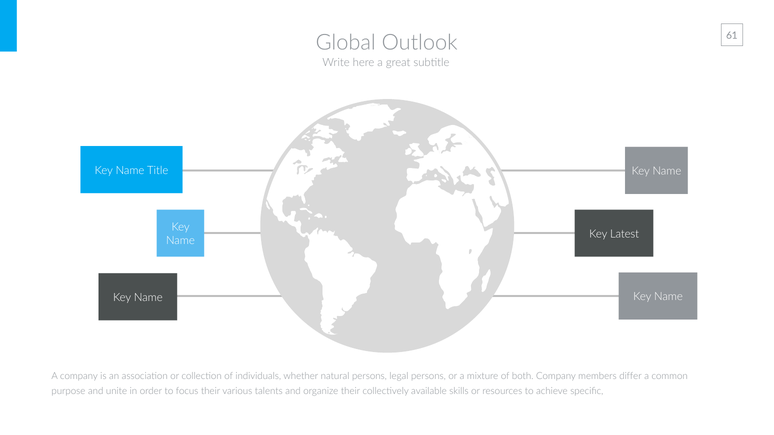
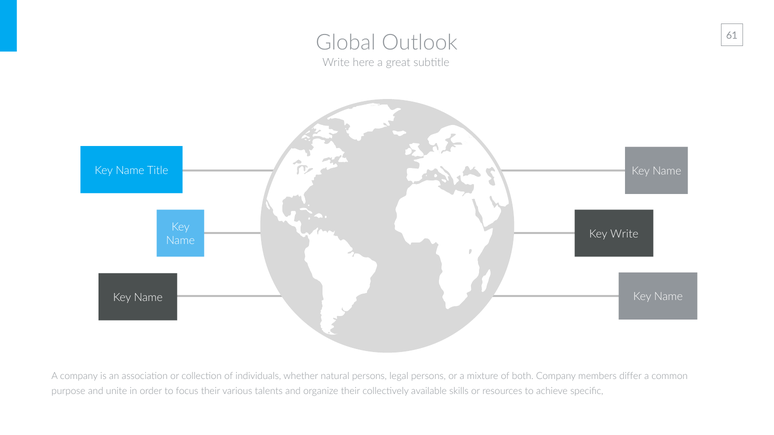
Key Latest: Latest -> Write (624, 234)
